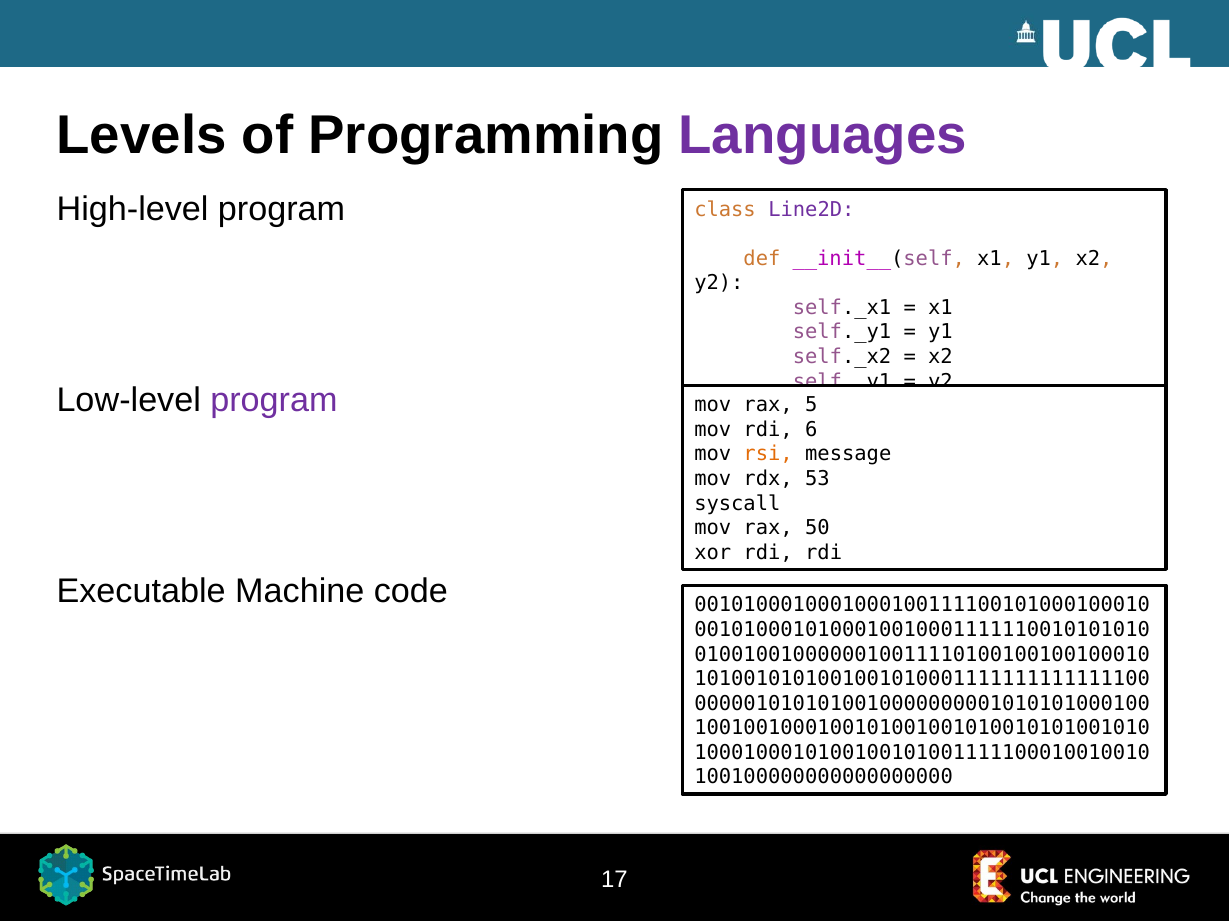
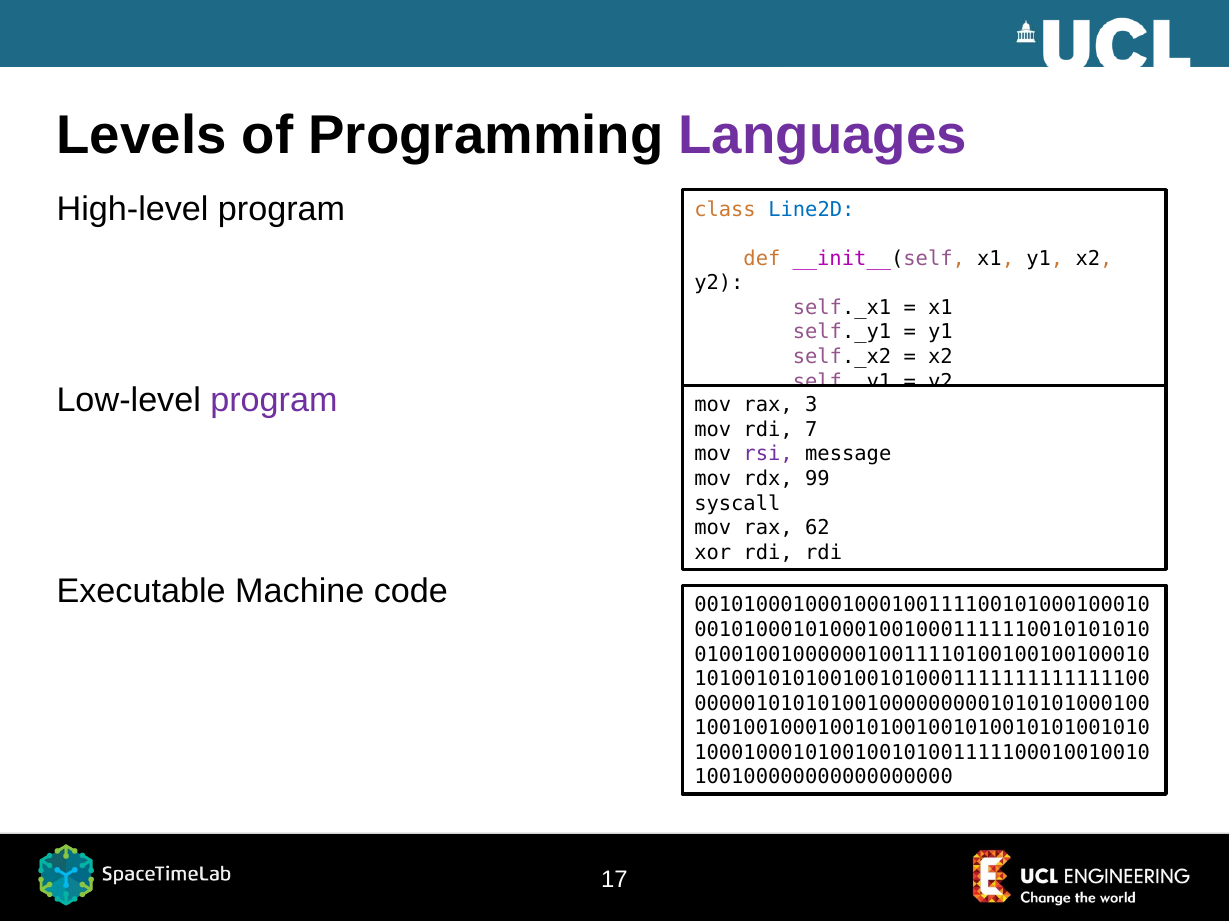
Line2D colour: purple -> blue (811, 210)
5: 5 -> 3 (811, 405)
6: 6 -> 7 (811, 430)
rsi colour: orange -> purple (768, 455)
53: 53 -> 99 (817, 479)
50: 50 -> 62 (817, 528)
